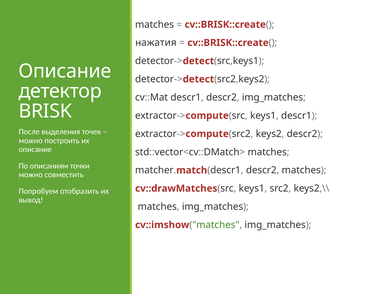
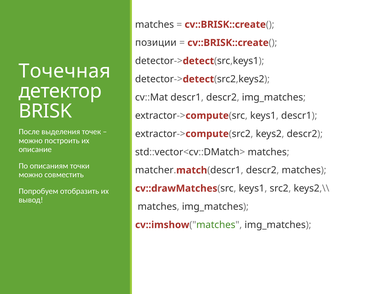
нажатия: нажатия -> позиции (156, 43)
Описание: Описание -> Точечная (65, 71)
